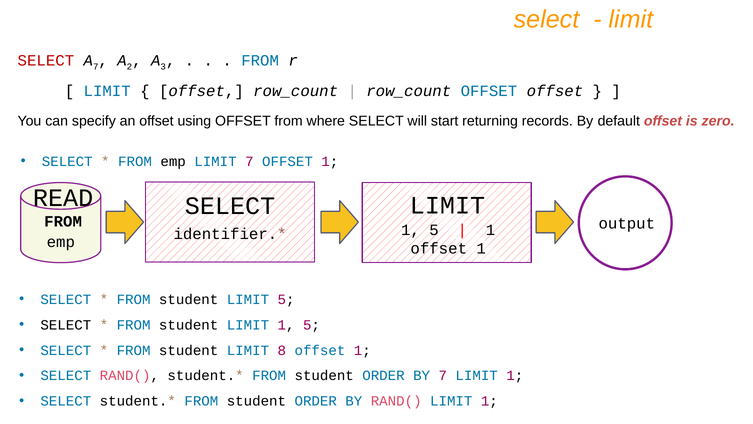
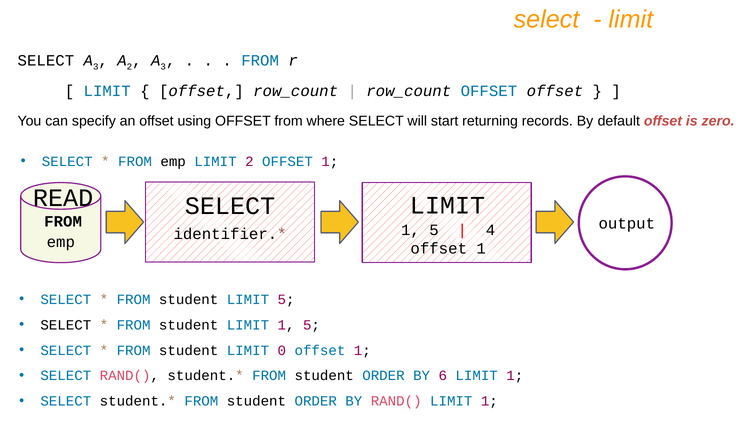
SELECT colour: red -> black (46, 60)
7: 7 -> 3 (96, 66)
LIMIT 7: 7 -> 2 (249, 161)
1: 1 -> 4 (491, 230)
8: 8 -> 0 (282, 350)
BY 7: 7 -> 6 (443, 375)
